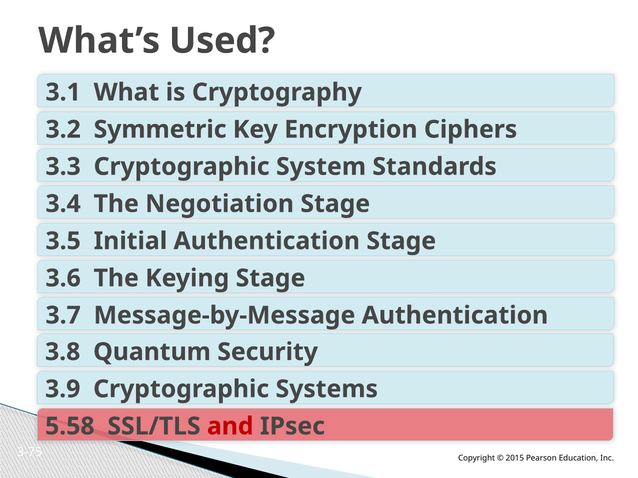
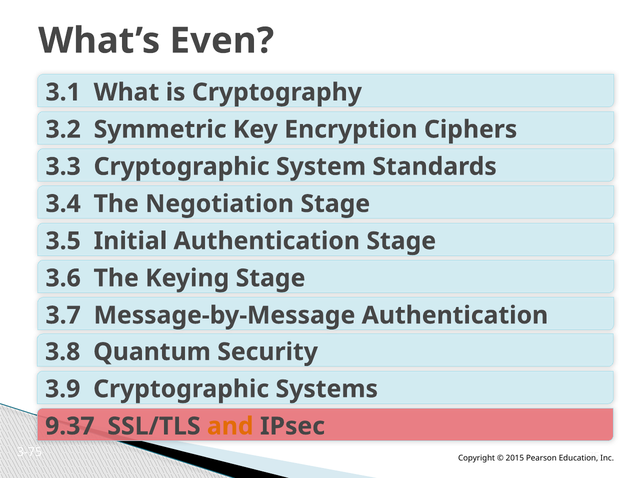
Used: Used -> Even (222, 41)
5.58: 5.58 -> 9.37 (70, 427)
and colour: red -> orange (230, 427)
